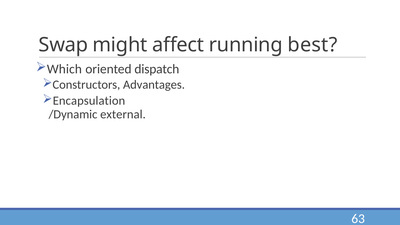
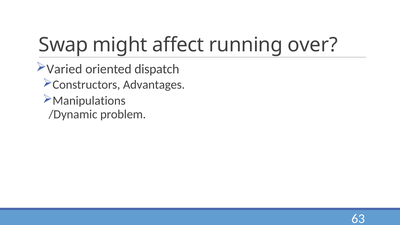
best: best -> over (313, 45)
Which: Which -> Varied (64, 69)
Encapsulation: Encapsulation -> Manipulations (89, 101)
external: external -> problem (123, 114)
